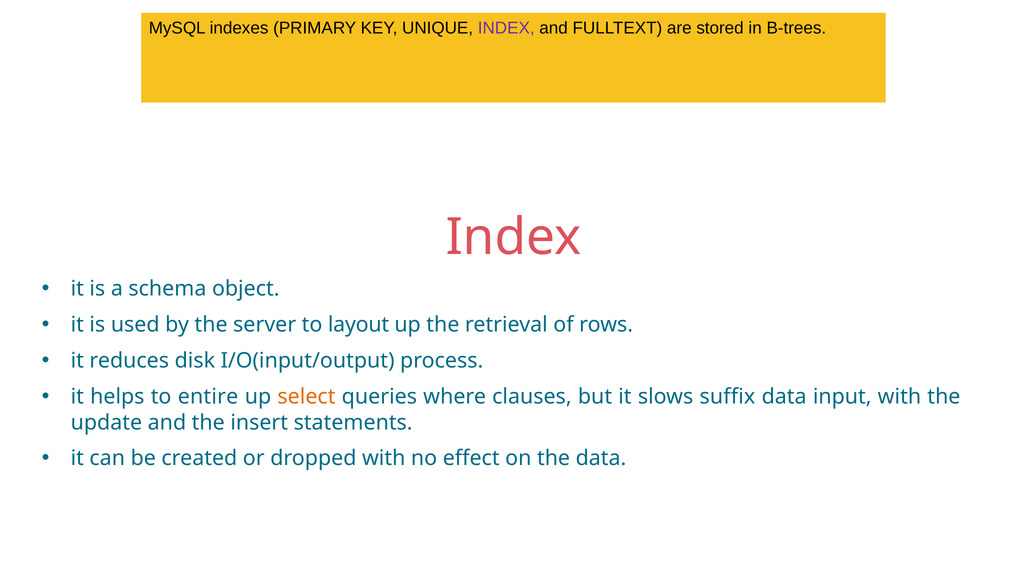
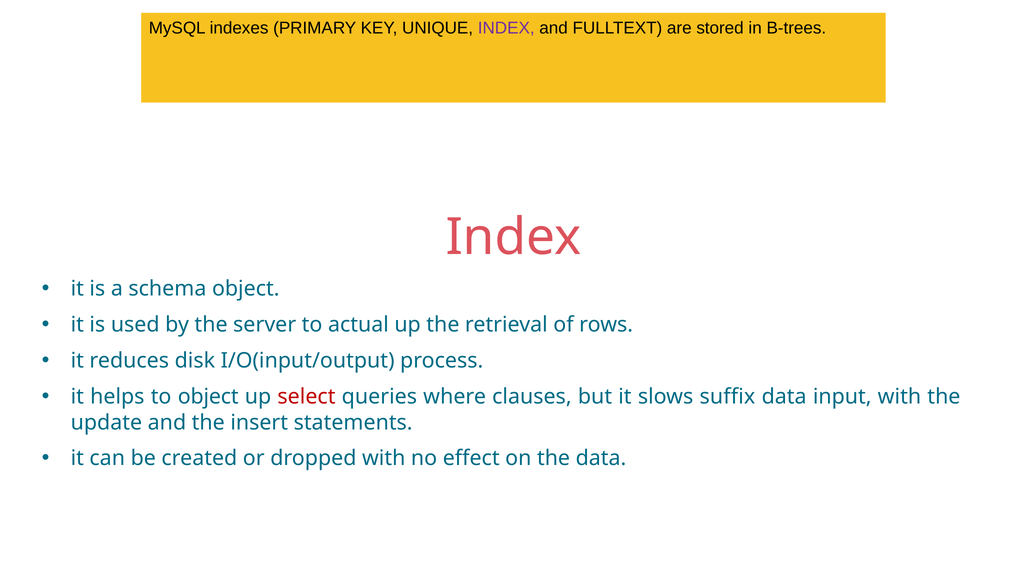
layout: layout -> actual (358, 325)
to entire: entire -> object (208, 397)
select colour: orange -> red (306, 397)
